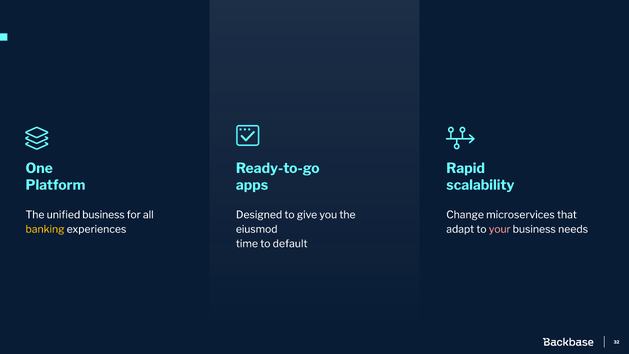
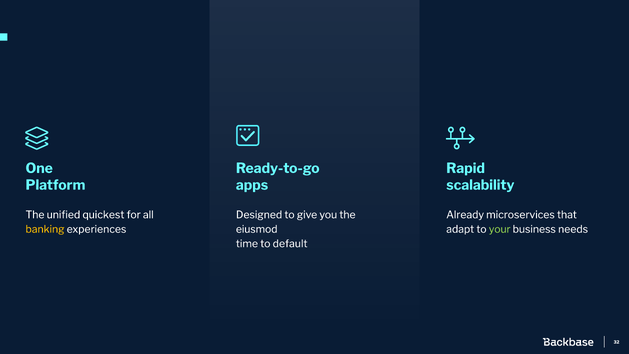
unified business: business -> quickest (103, 215)
Change: Change -> Already (465, 215)
your colour: pink -> light green (500, 229)
